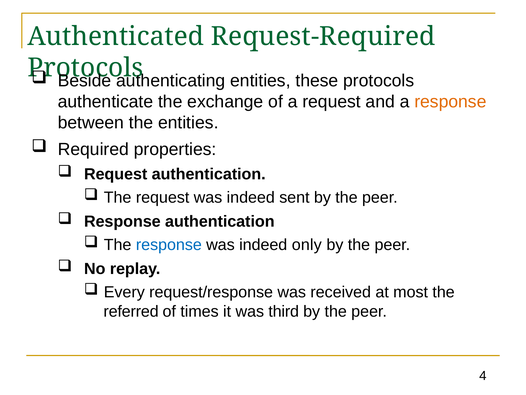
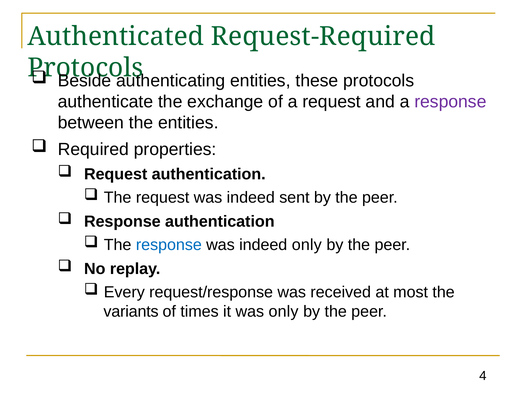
response colour: orange -> purple (450, 102)
referred: referred -> variants (131, 311)
was third: third -> only (284, 311)
